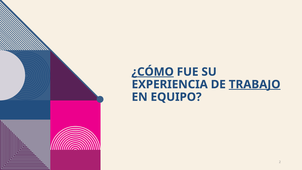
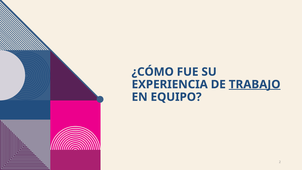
¿CÓMO underline: present -> none (153, 72)
